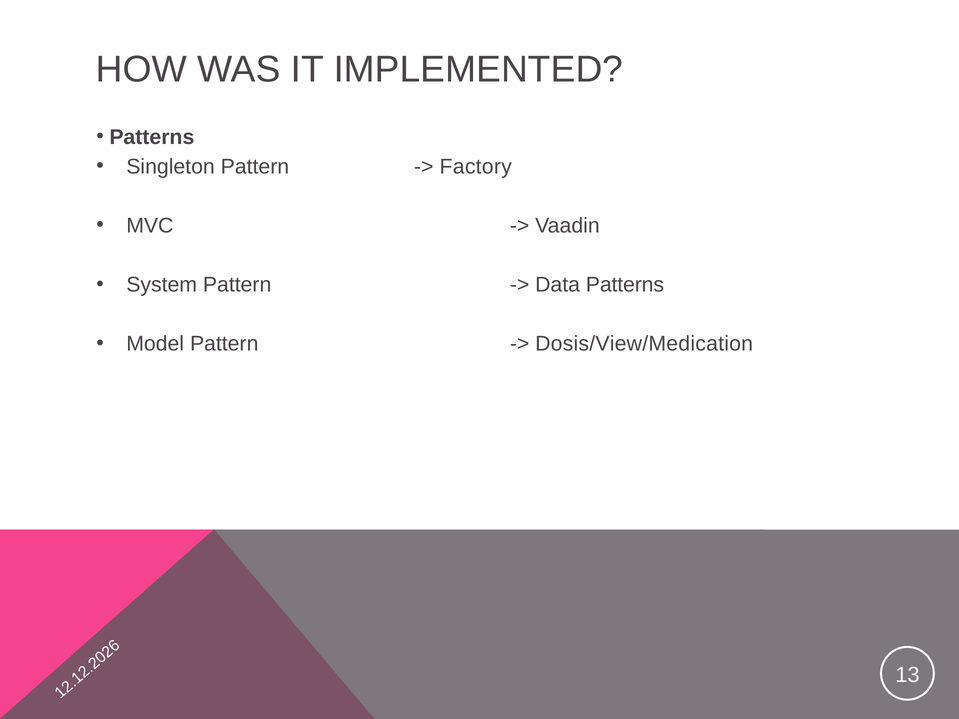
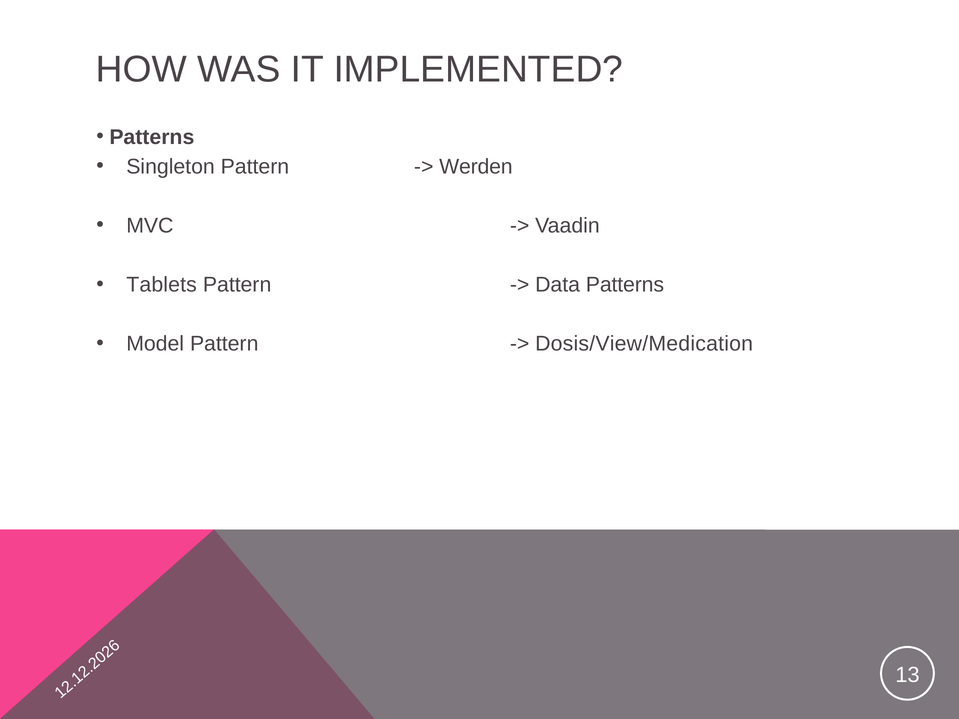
Factory: Factory -> Werden (476, 167)
System: System -> Tablets (162, 285)
